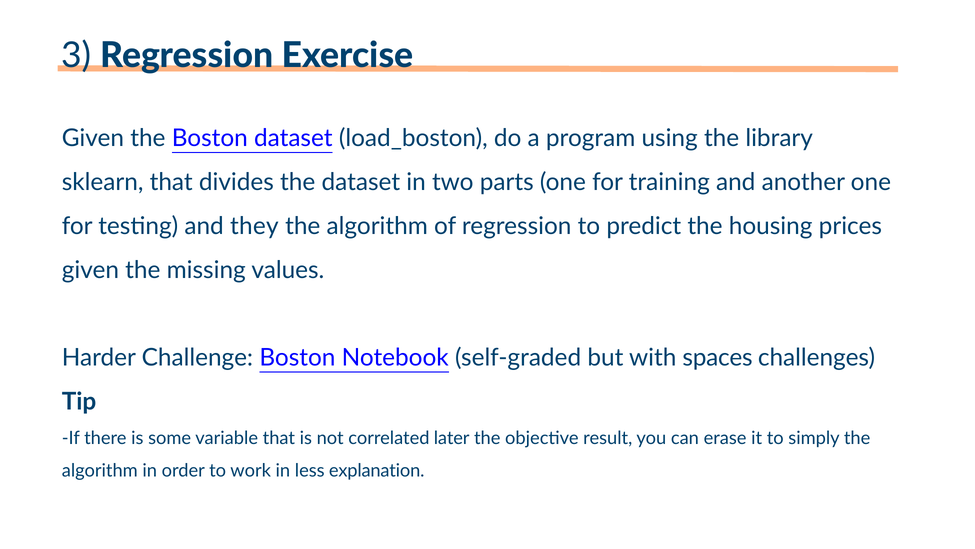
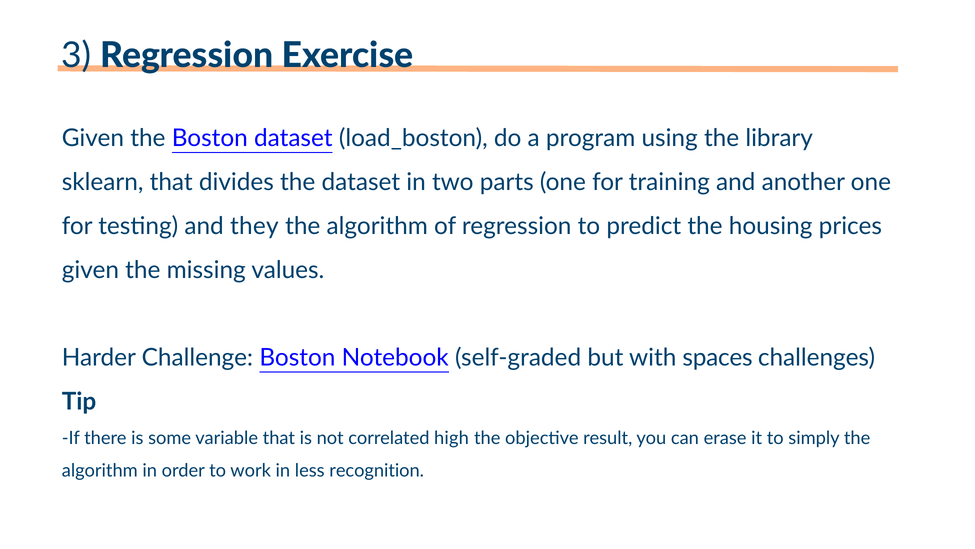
later: later -> high (451, 438)
explanation: explanation -> recognition (377, 471)
